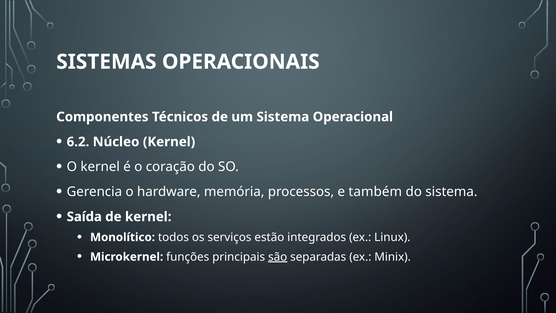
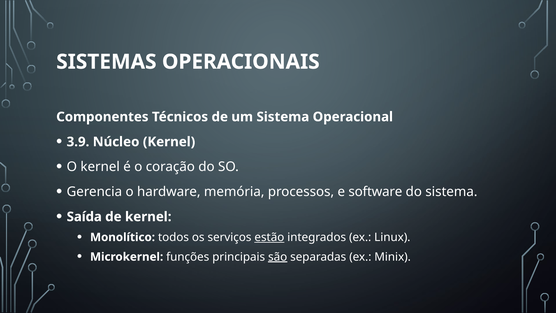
6.2: 6.2 -> 3.9 (78, 142)
também: também -> software (375, 192)
estão underline: none -> present (269, 237)
